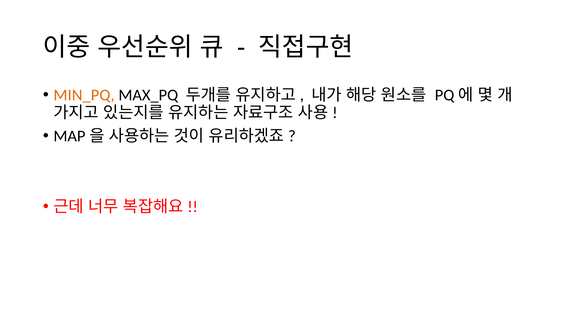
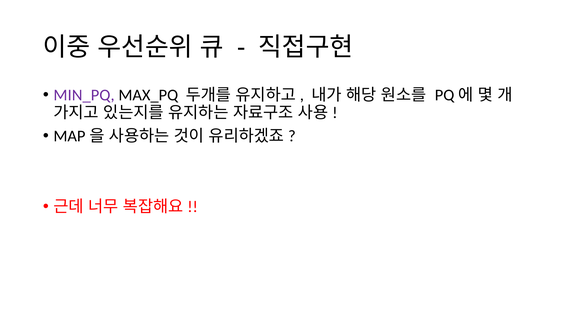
MIN_PQ colour: orange -> purple (84, 95)
